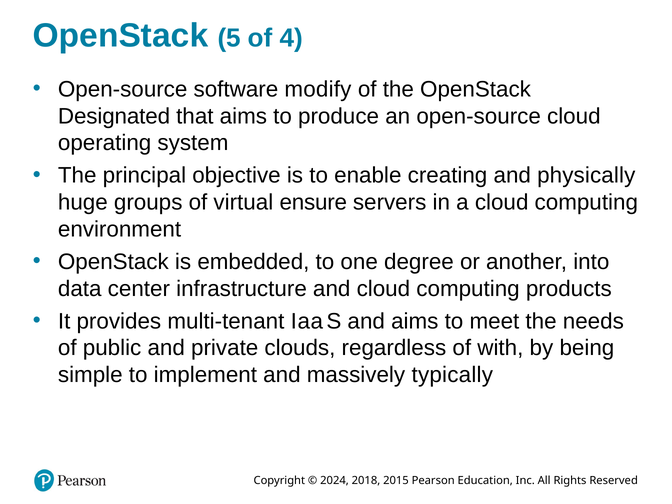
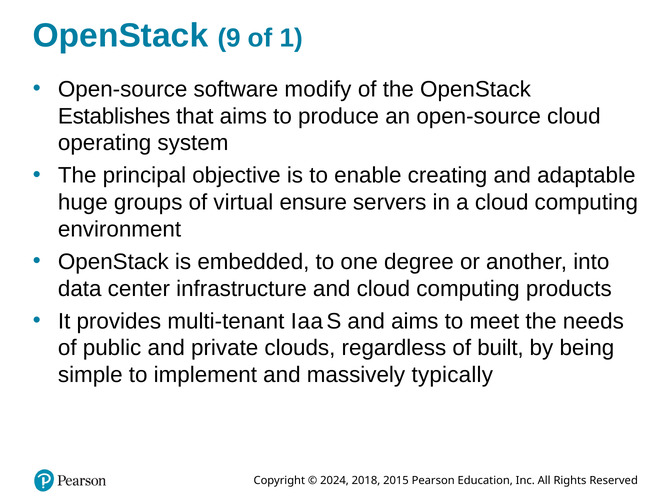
5: 5 -> 9 (229, 38)
4: 4 -> 1 (291, 38)
Designated: Designated -> Establishes (114, 116)
physically: physically -> adaptable (586, 176)
with: with -> built (500, 348)
